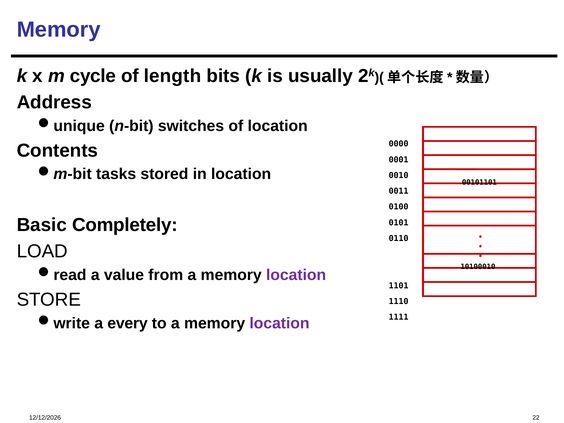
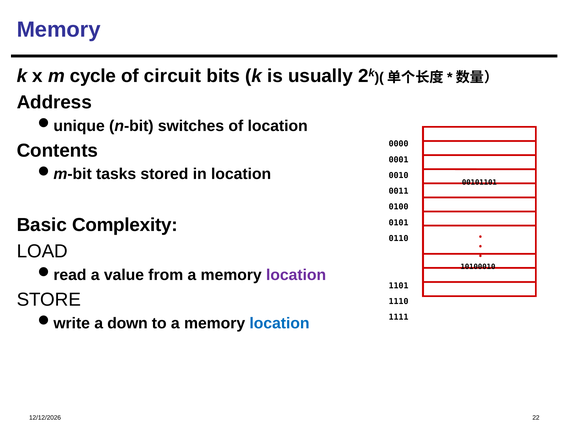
length: length -> circuit (173, 76)
Completely: Completely -> Complexity (125, 225)
every: every -> down (128, 323)
location colour: purple -> blue (279, 323)
